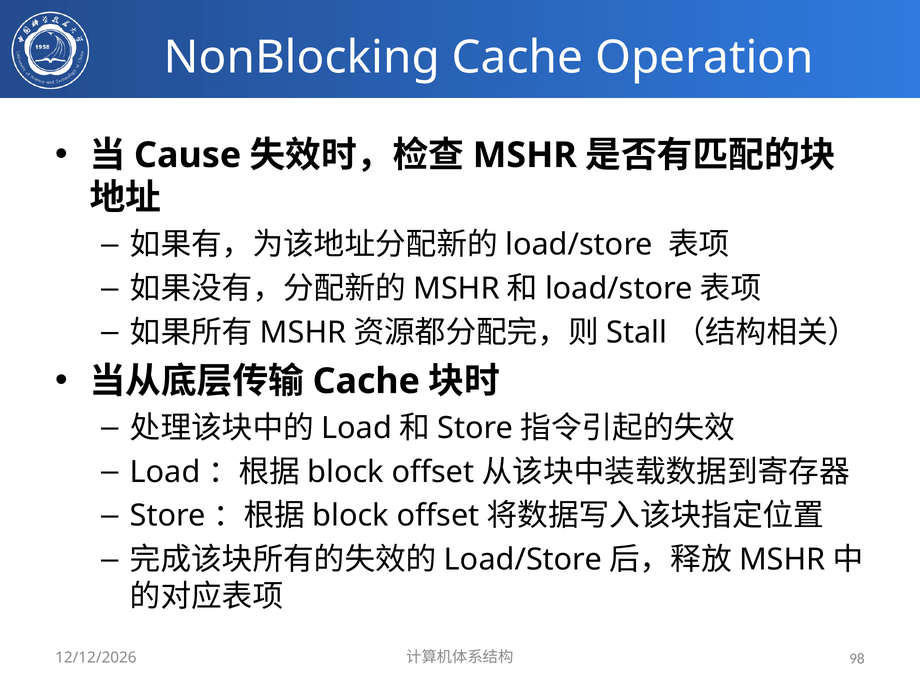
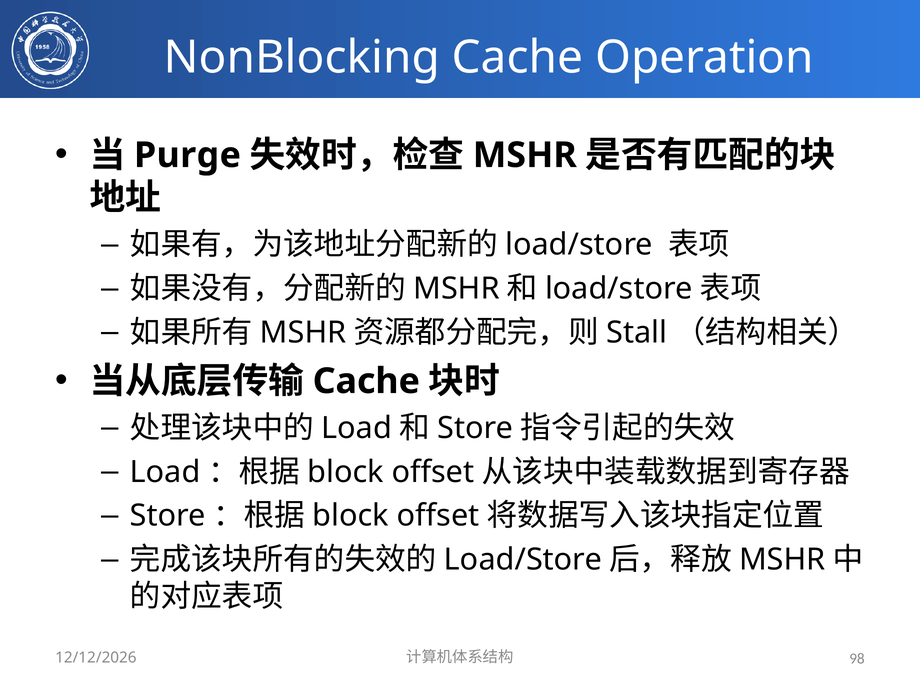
Cause: Cause -> Purge (187, 155)
